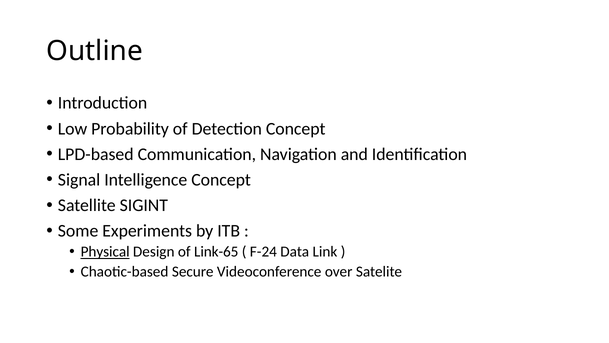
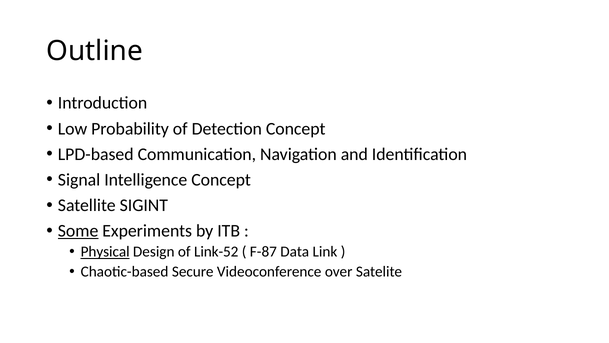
Some underline: none -> present (78, 231)
Link-65: Link-65 -> Link-52 (216, 252)
F-24: F-24 -> F-87 (263, 252)
